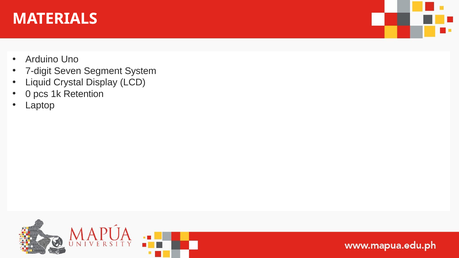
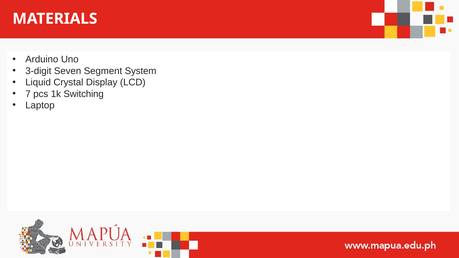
7-digit: 7-digit -> 3-digit (38, 71)
0: 0 -> 7 (28, 94)
Retention: Retention -> Switching (84, 94)
